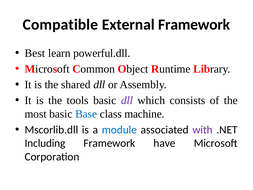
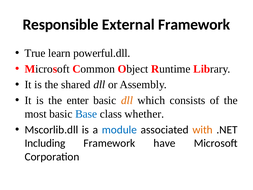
Compatible: Compatible -> Responsible (61, 24)
Best: Best -> True (35, 53)
tools: tools -> enter (78, 100)
dll colour: purple -> orange (127, 100)
machine: machine -> whether (144, 114)
with colour: purple -> orange (203, 130)
